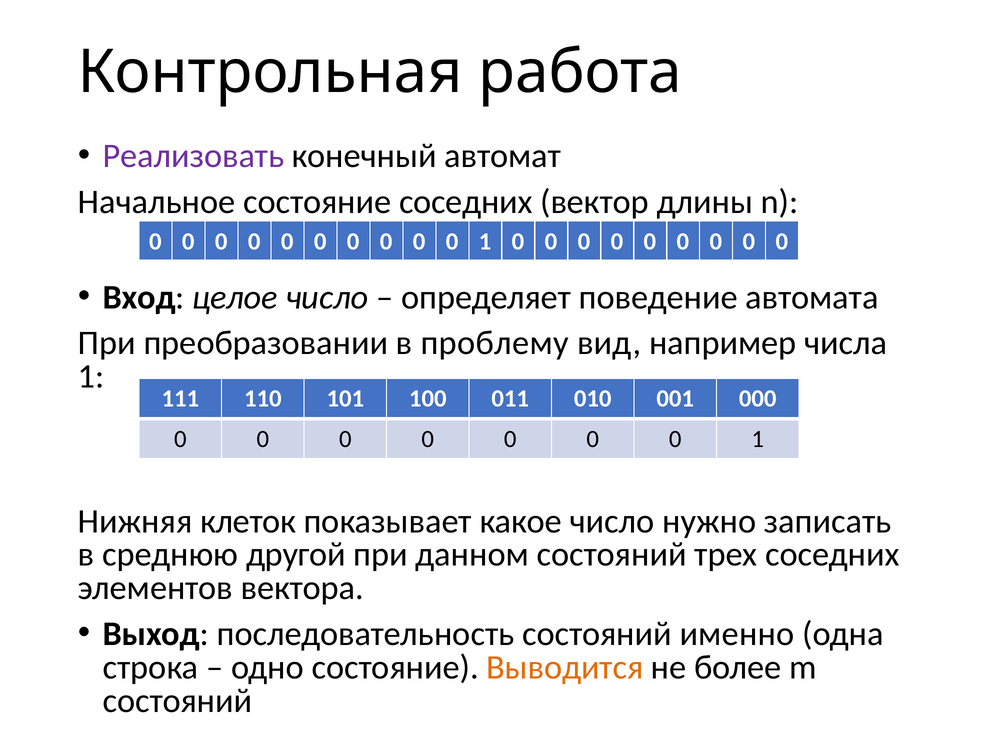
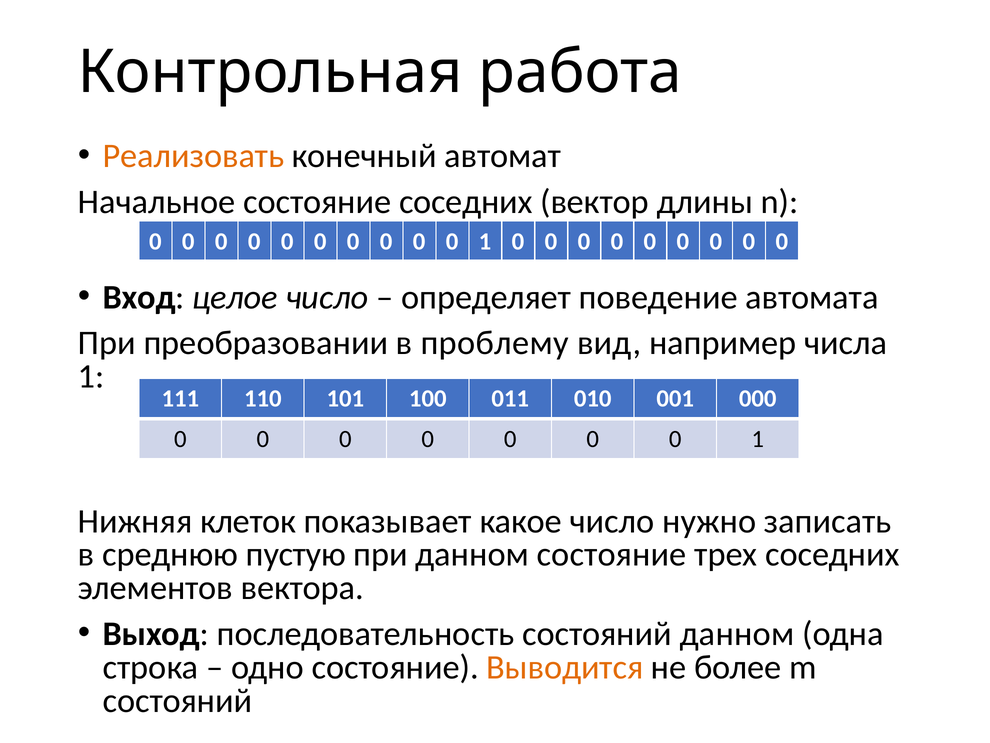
Реализовать colour: purple -> orange (193, 156)
другой: другой -> пустую (296, 554)
данном состояний: состояний -> состояние (612, 554)
состояний именно: именно -> данном (737, 633)
